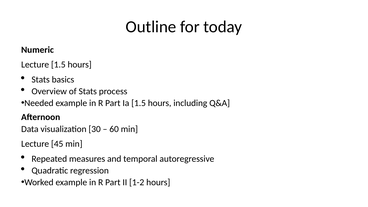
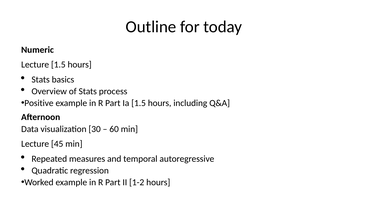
Needed: Needed -> Positive (39, 103)
